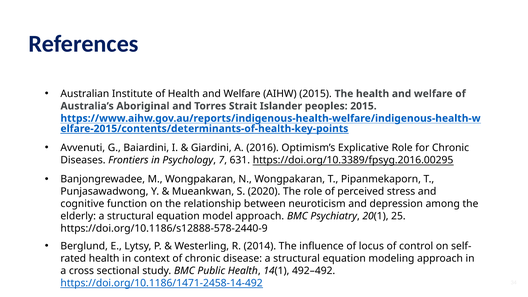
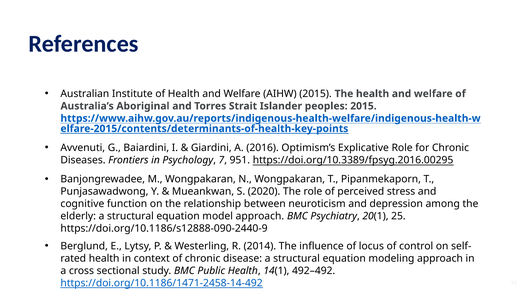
631: 631 -> 951 (240, 160)
https://doi.org/10.1186/s12888-578-2440-9: https://doi.org/10.1186/s12888-578-2440-9 -> https://doi.org/10.1186/s12888-090-2440-9 (164, 229)
